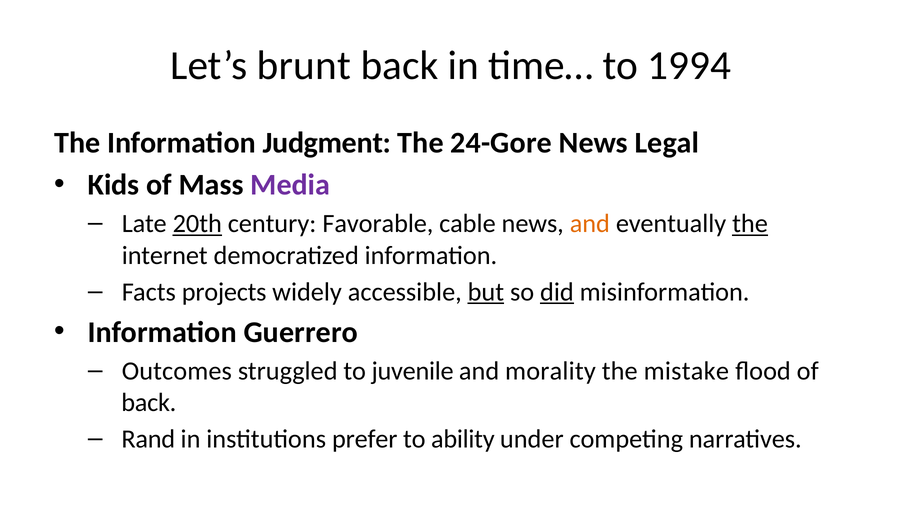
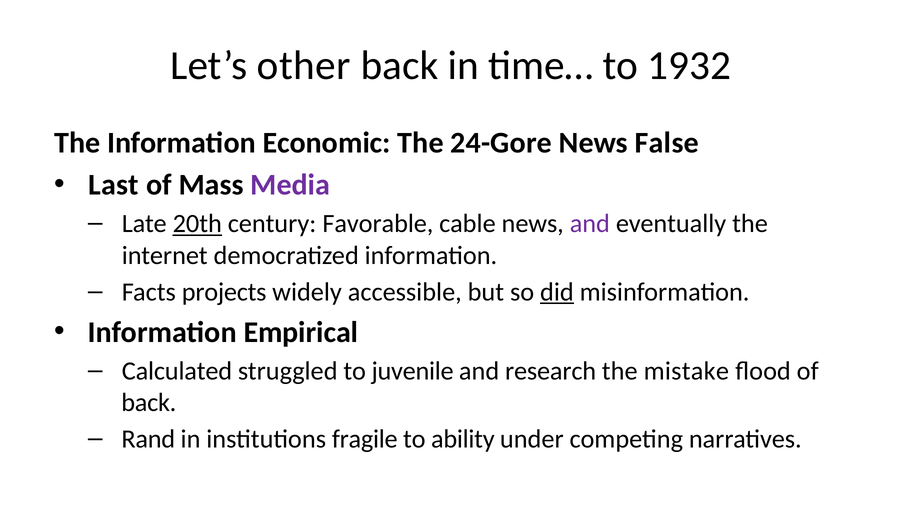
brunt: brunt -> other (304, 65)
1994: 1994 -> 1932 (689, 65)
Judgment: Judgment -> Economic (327, 143)
Legal: Legal -> False (667, 143)
Kids: Kids -> Last (113, 185)
and colour: orange -> purple (590, 224)
the underline: present -> none (750, 224)
but underline: present -> none (486, 292)
Guerrero: Guerrero -> Empirical (301, 332)
Outcomes: Outcomes -> Calculated (177, 371)
morality: morality -> research (551, 371)
prefer: prefer -> fragile (365, 440)
